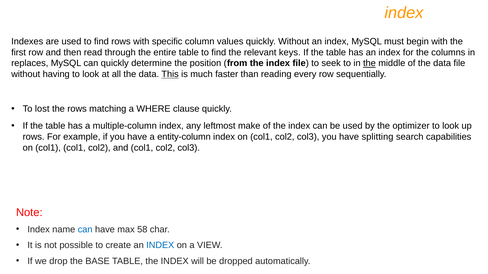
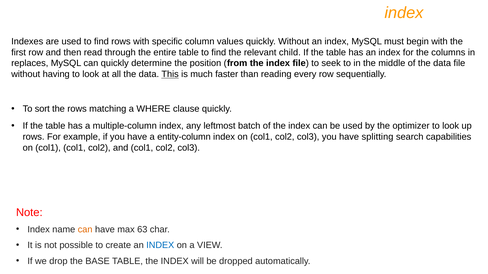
keys: keys -> child (290, 52)
the underline: present -> none (369, 63)
lost: lost -> sort (42, 109)
make: make -> batch (249, 126)
can colour: blue -> orange (85, 230)
58: 58 -> 63 (142, 230)
